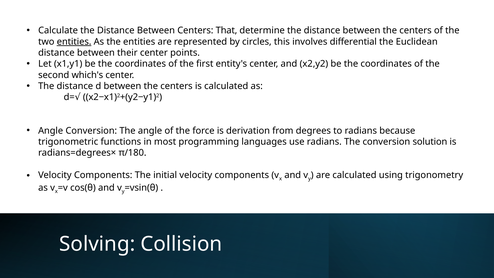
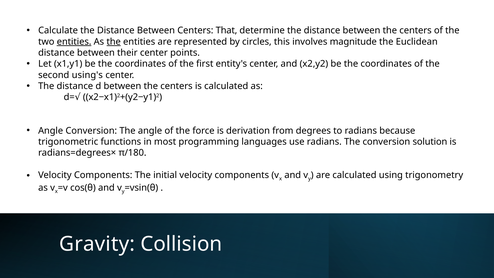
the underline: none -> present (114, 42)
differential: differential -> magnitude (353, 42)
which's: which's -> using's (87, 75)
Solving: Solving -> Gravity (97, 244)
